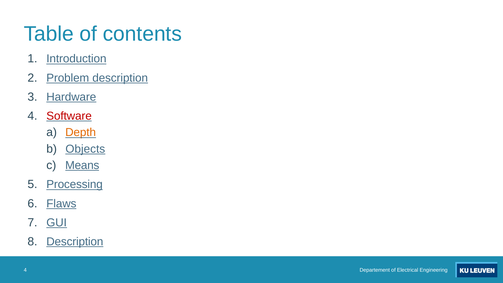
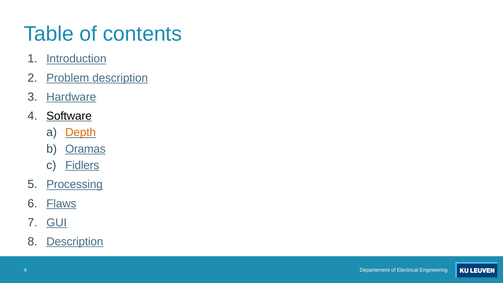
Software colour: red -> black (69, 116)
Objects: Objects -> Oramas (85, 149)
Means: Means -> Fidlers (82, 165)
